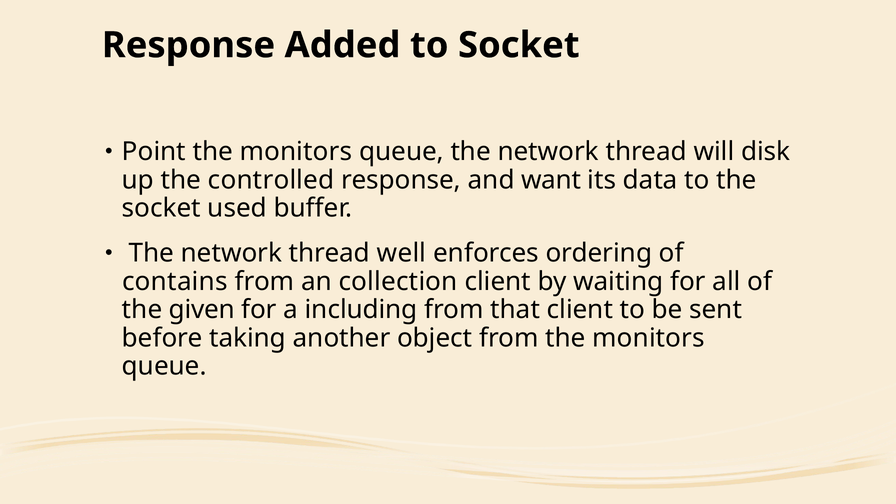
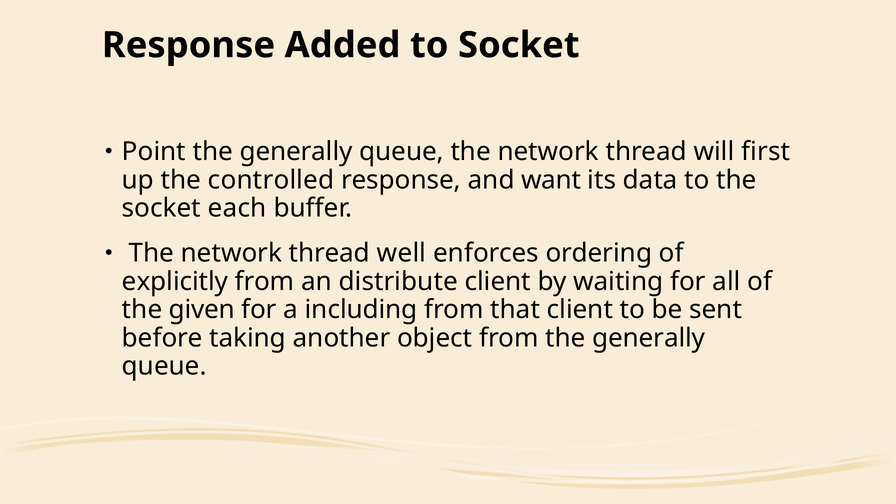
monitors: monitors -> generally (296, 152)
disk: disk -> first (766, 152)
used: used -> each (237, 208)
contains: contains -> explicitly (175, 281)
collection: collection -> distribute (398, 281)
from the monitors: monitors -> generally (649, 338)
